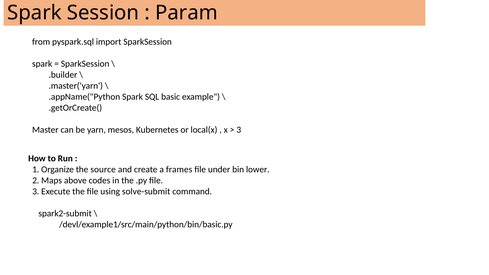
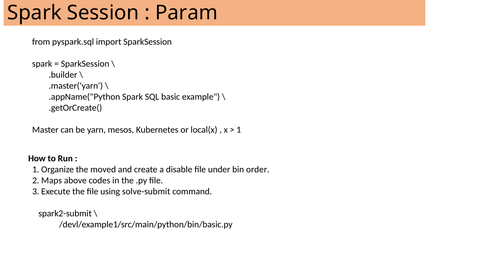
3: 3 -> 1 (239, 130)
source: source -> moved (103, 170)
frames: frames -> disable (179, 170)
lower: lower -> order (258, 170)
